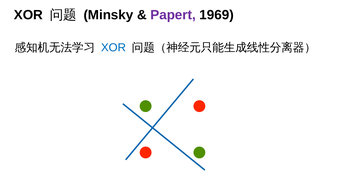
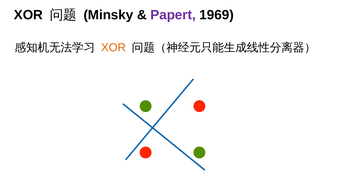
XOR colour: blue -> orange (113, 47)
